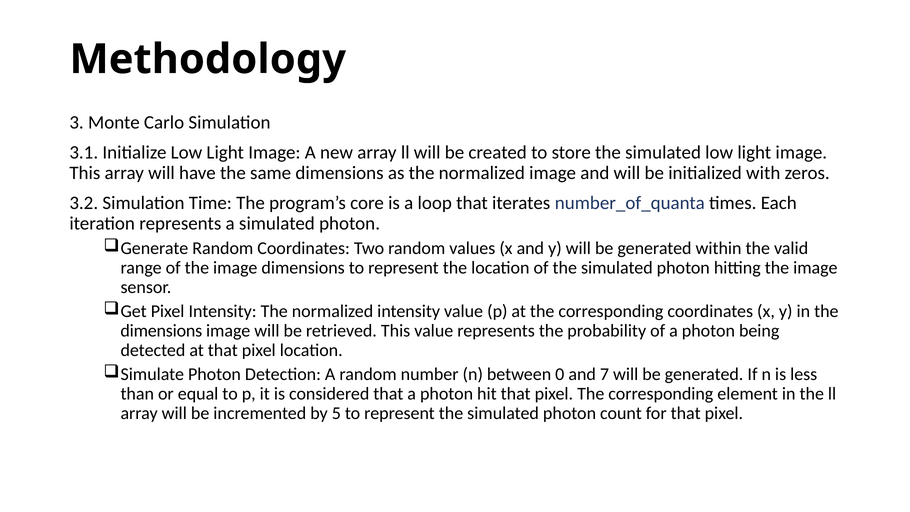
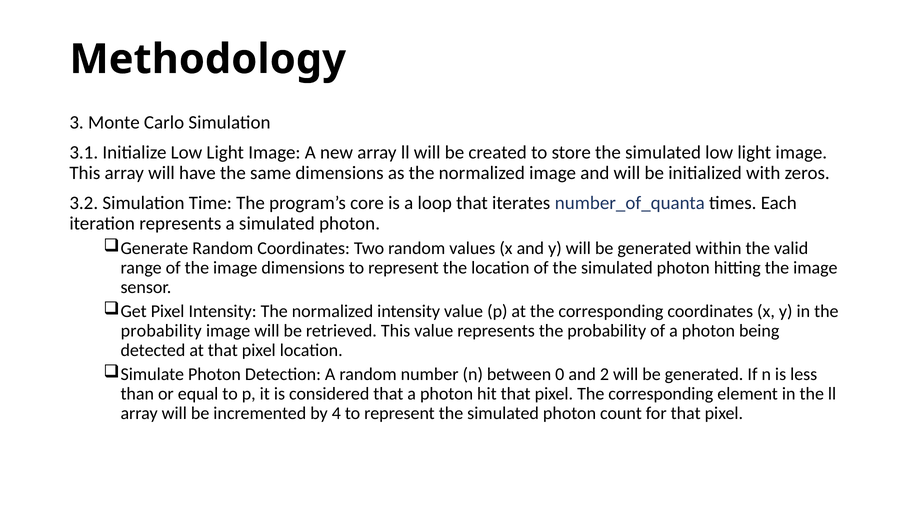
dimensions: dimensions -> probability (161, 331)
7: 7 -> 2 (605, 374)
5: 5 -> 4 (336, 413)
